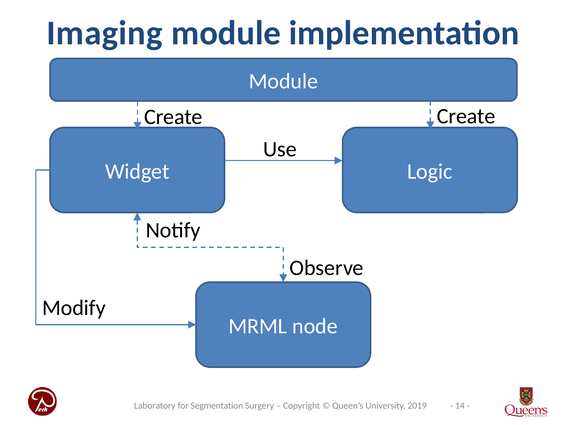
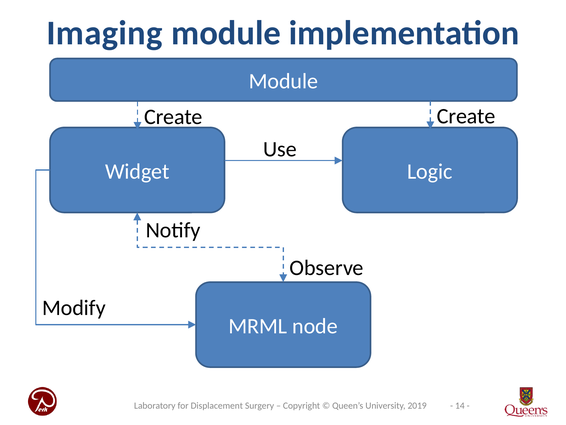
Segmentation: Segmentation -> Displacement (217, 405)
